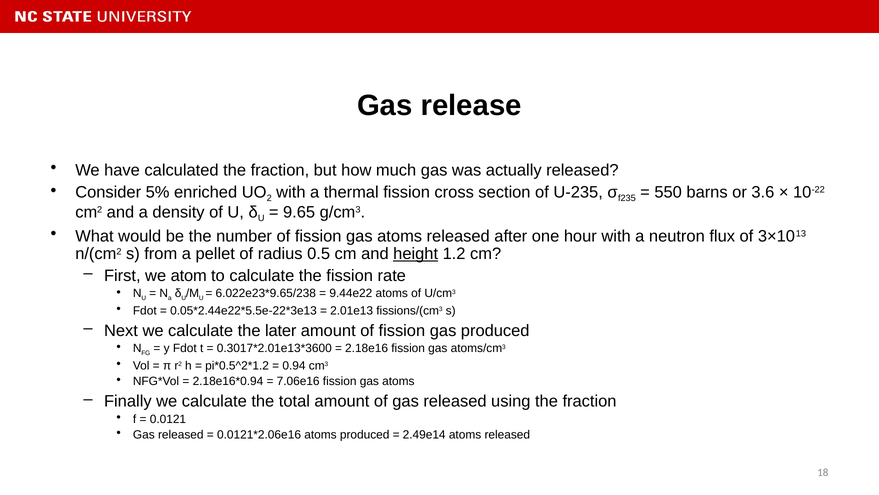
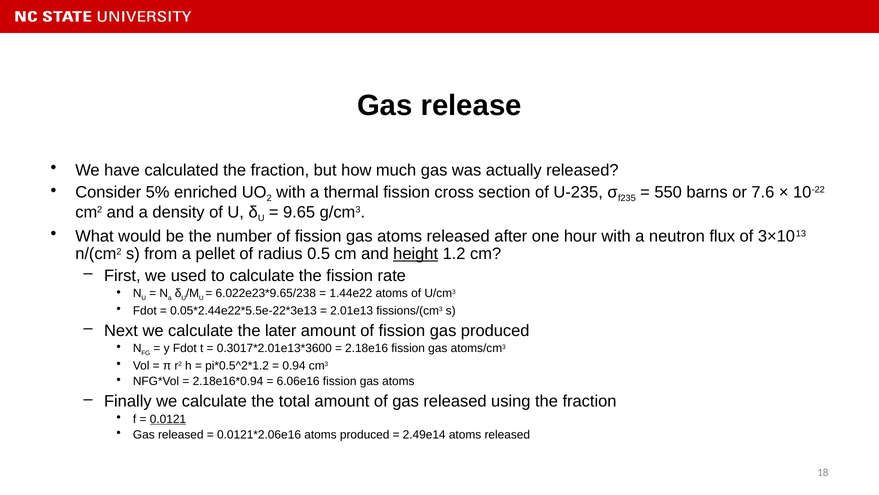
3.6: 3.6 -> 7.6 (763, 192)
atom: atom -> used (189, 275)
9.44e22: 9.44e22 -> 1.44e22 (351, 293)
7.06e16: 7.06e16 -> 6.06e16 (298, 381)
0.0121 underline: none -> present (168, 419)
